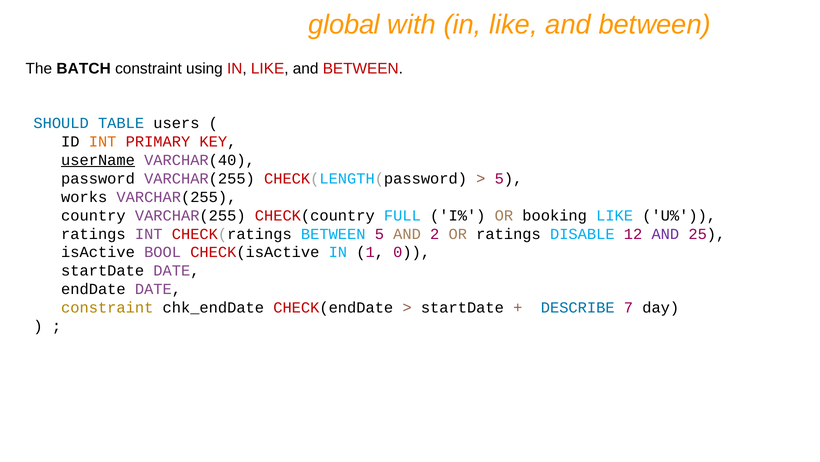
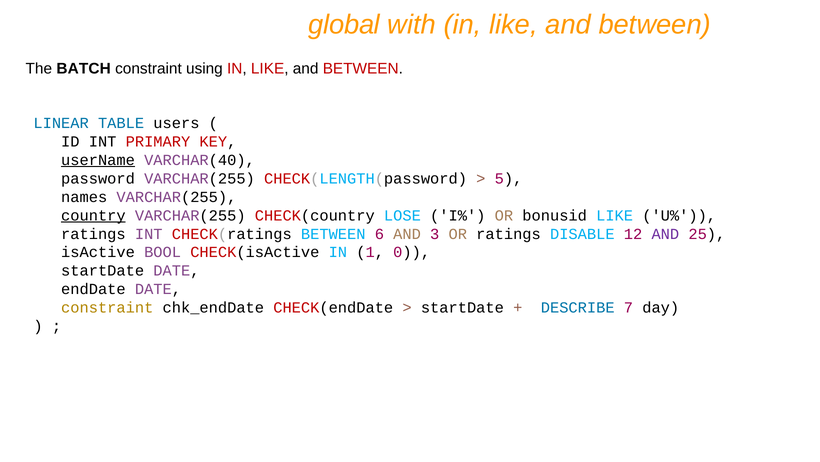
SHOULD: SHOULD -> LINEAR (61, 123)
INT colour: orange -> black (103, 141)
works: works -> names (84, 197)
country underline: none -> present (93, 215)
FULL: FULL -> LOSE (402, 215)
booking: booking -> bonusid (555, 215)
BETWEEN 5: 5 -> 6 (379, 234)
2: 2 -> 3 (435, 234)
